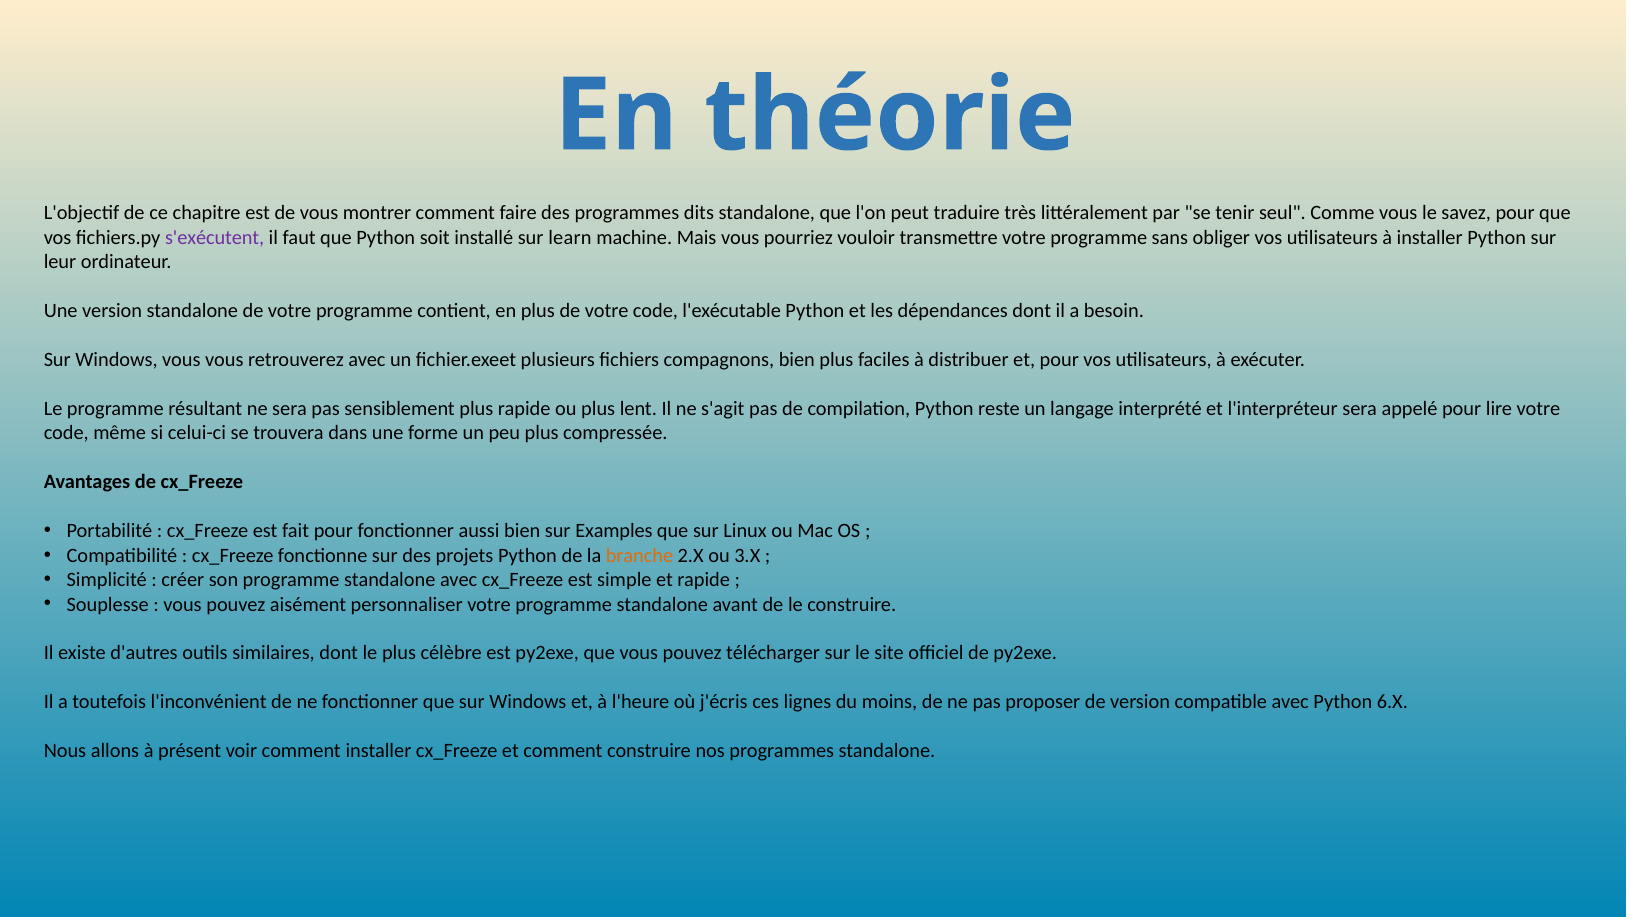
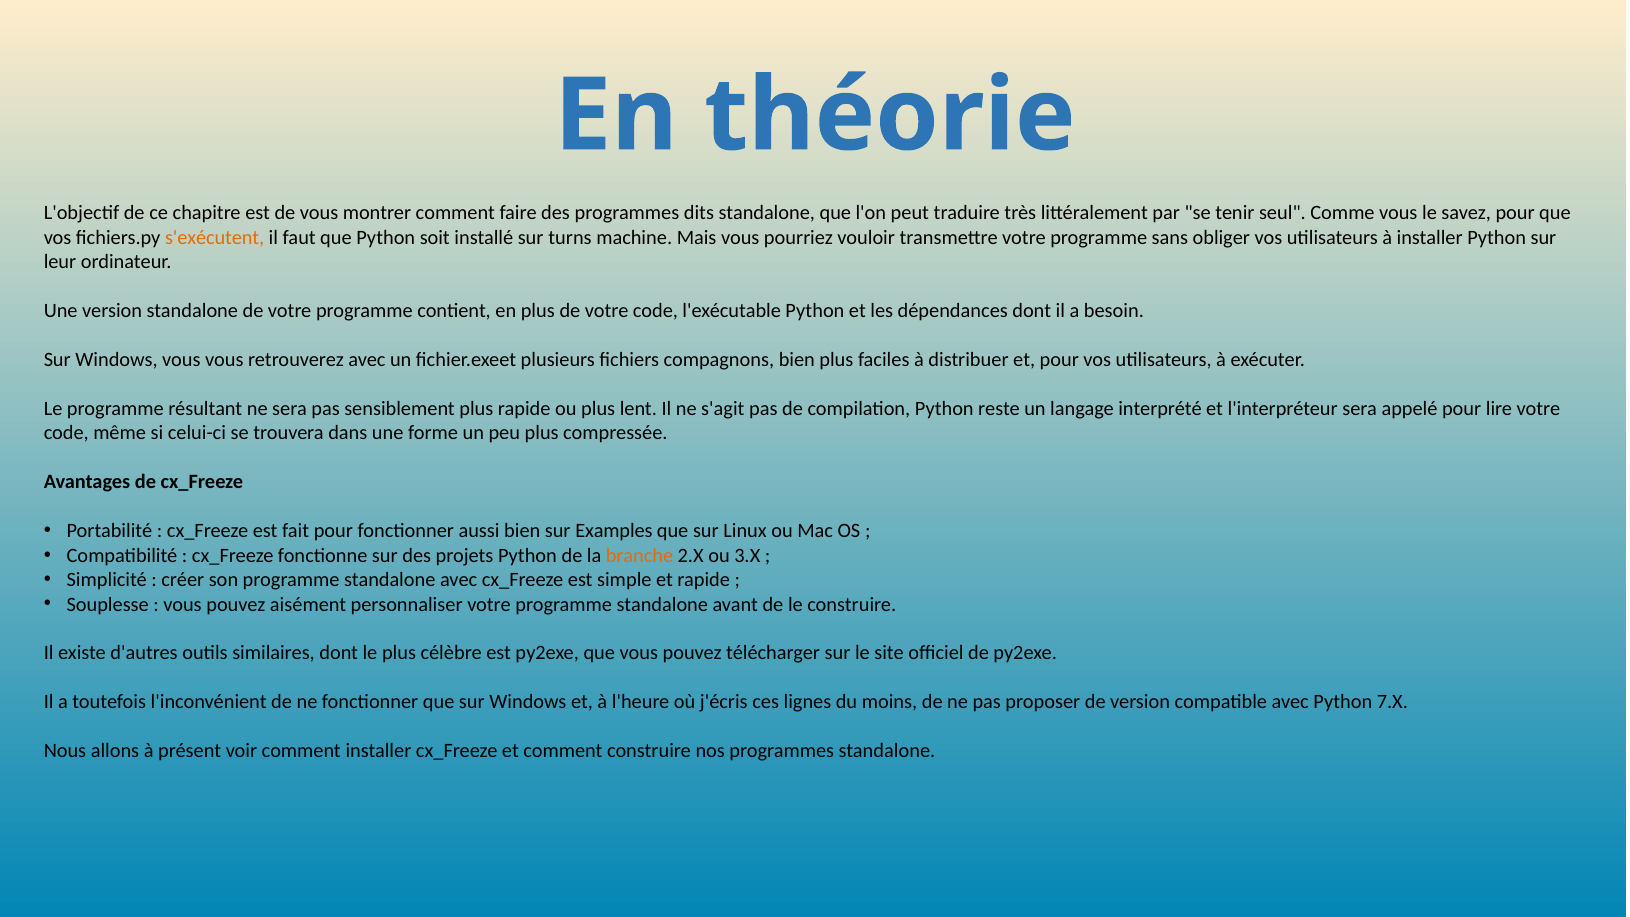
s'exécutent colour: purple -> orange (215, 237)
learn: learn -> turns (570, 237)
6.X: 6.X -> 7.X (1392, 702)
